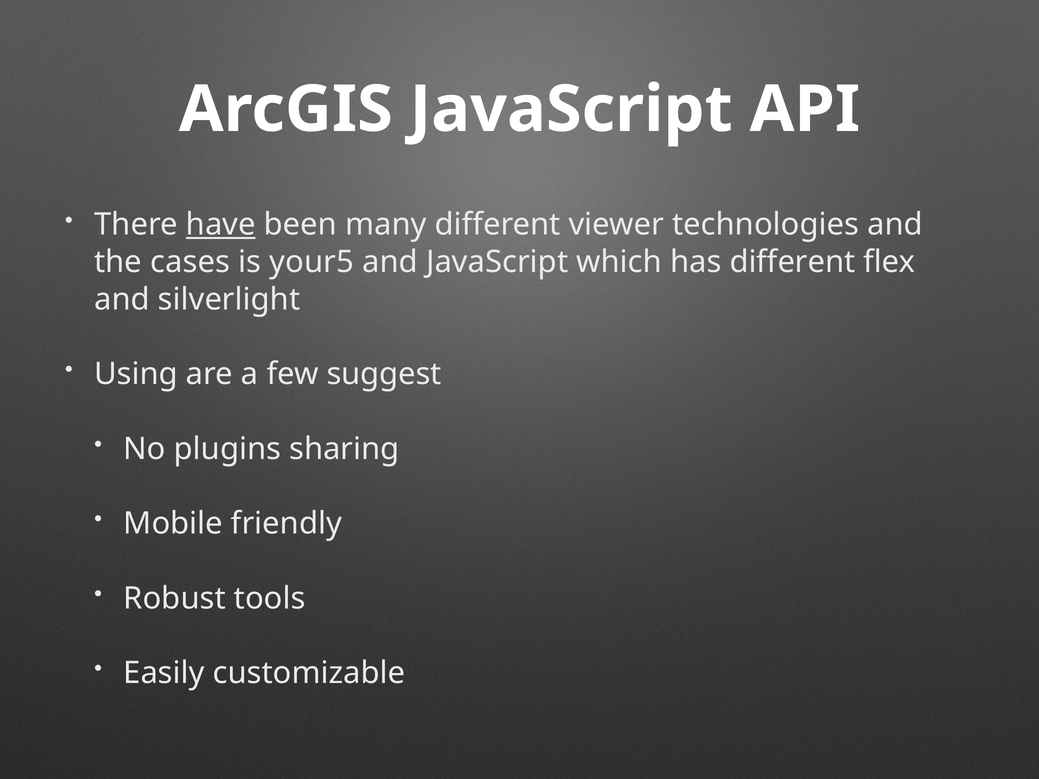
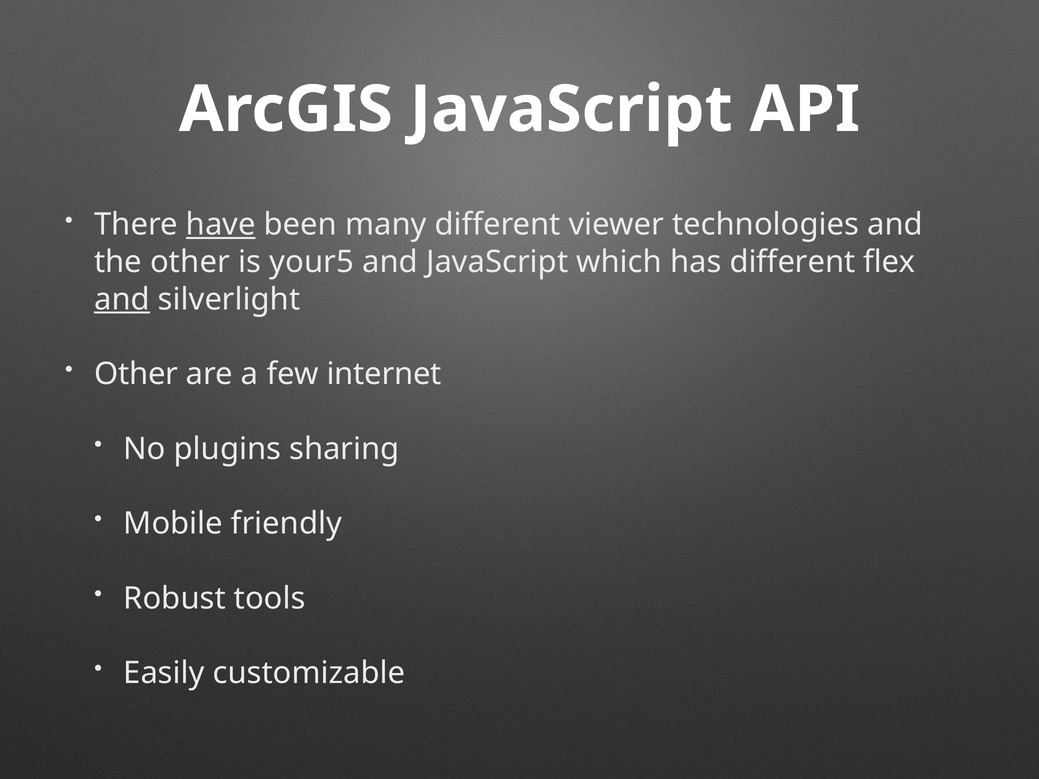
the cases: cases -> other (190, 262)
and underline: none -> present (122, 299)
Using: Using -> Other (136, 374)
suggest: suggest -> internet (384, 374)
